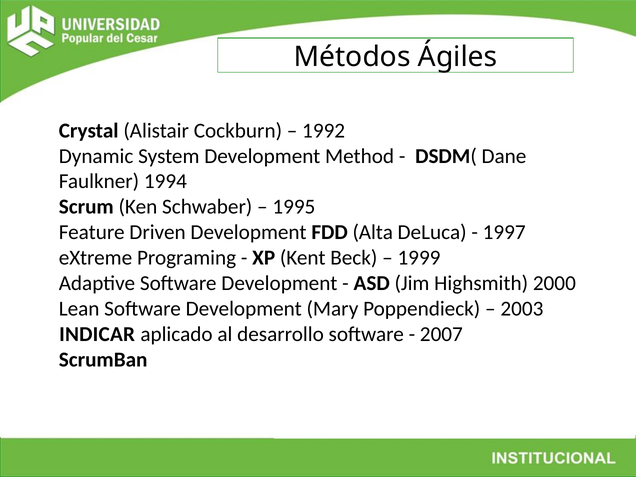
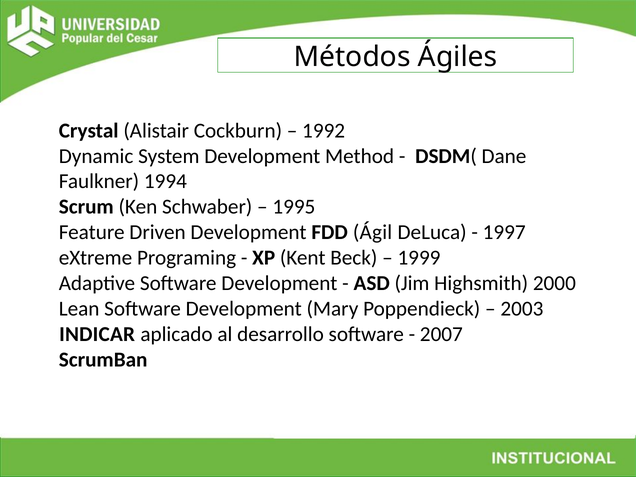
Alta: Alta -> Ágil (373, 232)
